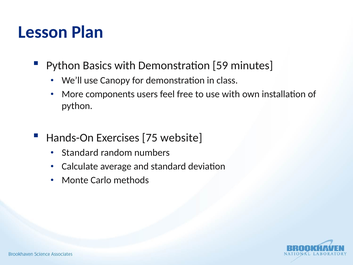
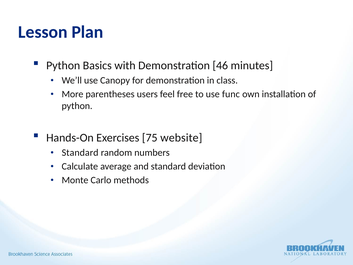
59: 59 -> 46 (220, 66)
components: components -> parentheses (110, 94)
use with: with -> func (231, 94)
